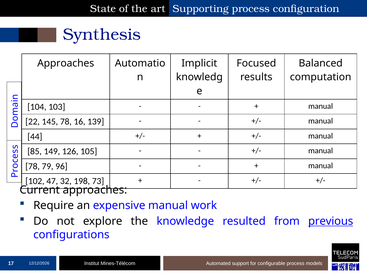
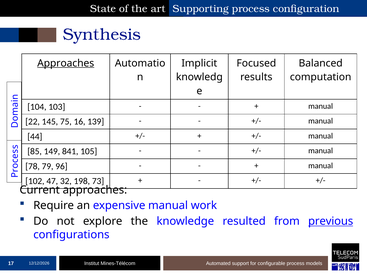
Approaches underline: none -> present (66, 63)
145 78: 78 -> 75 (66, 122)
126: 126 -> 841 (70, 152)
